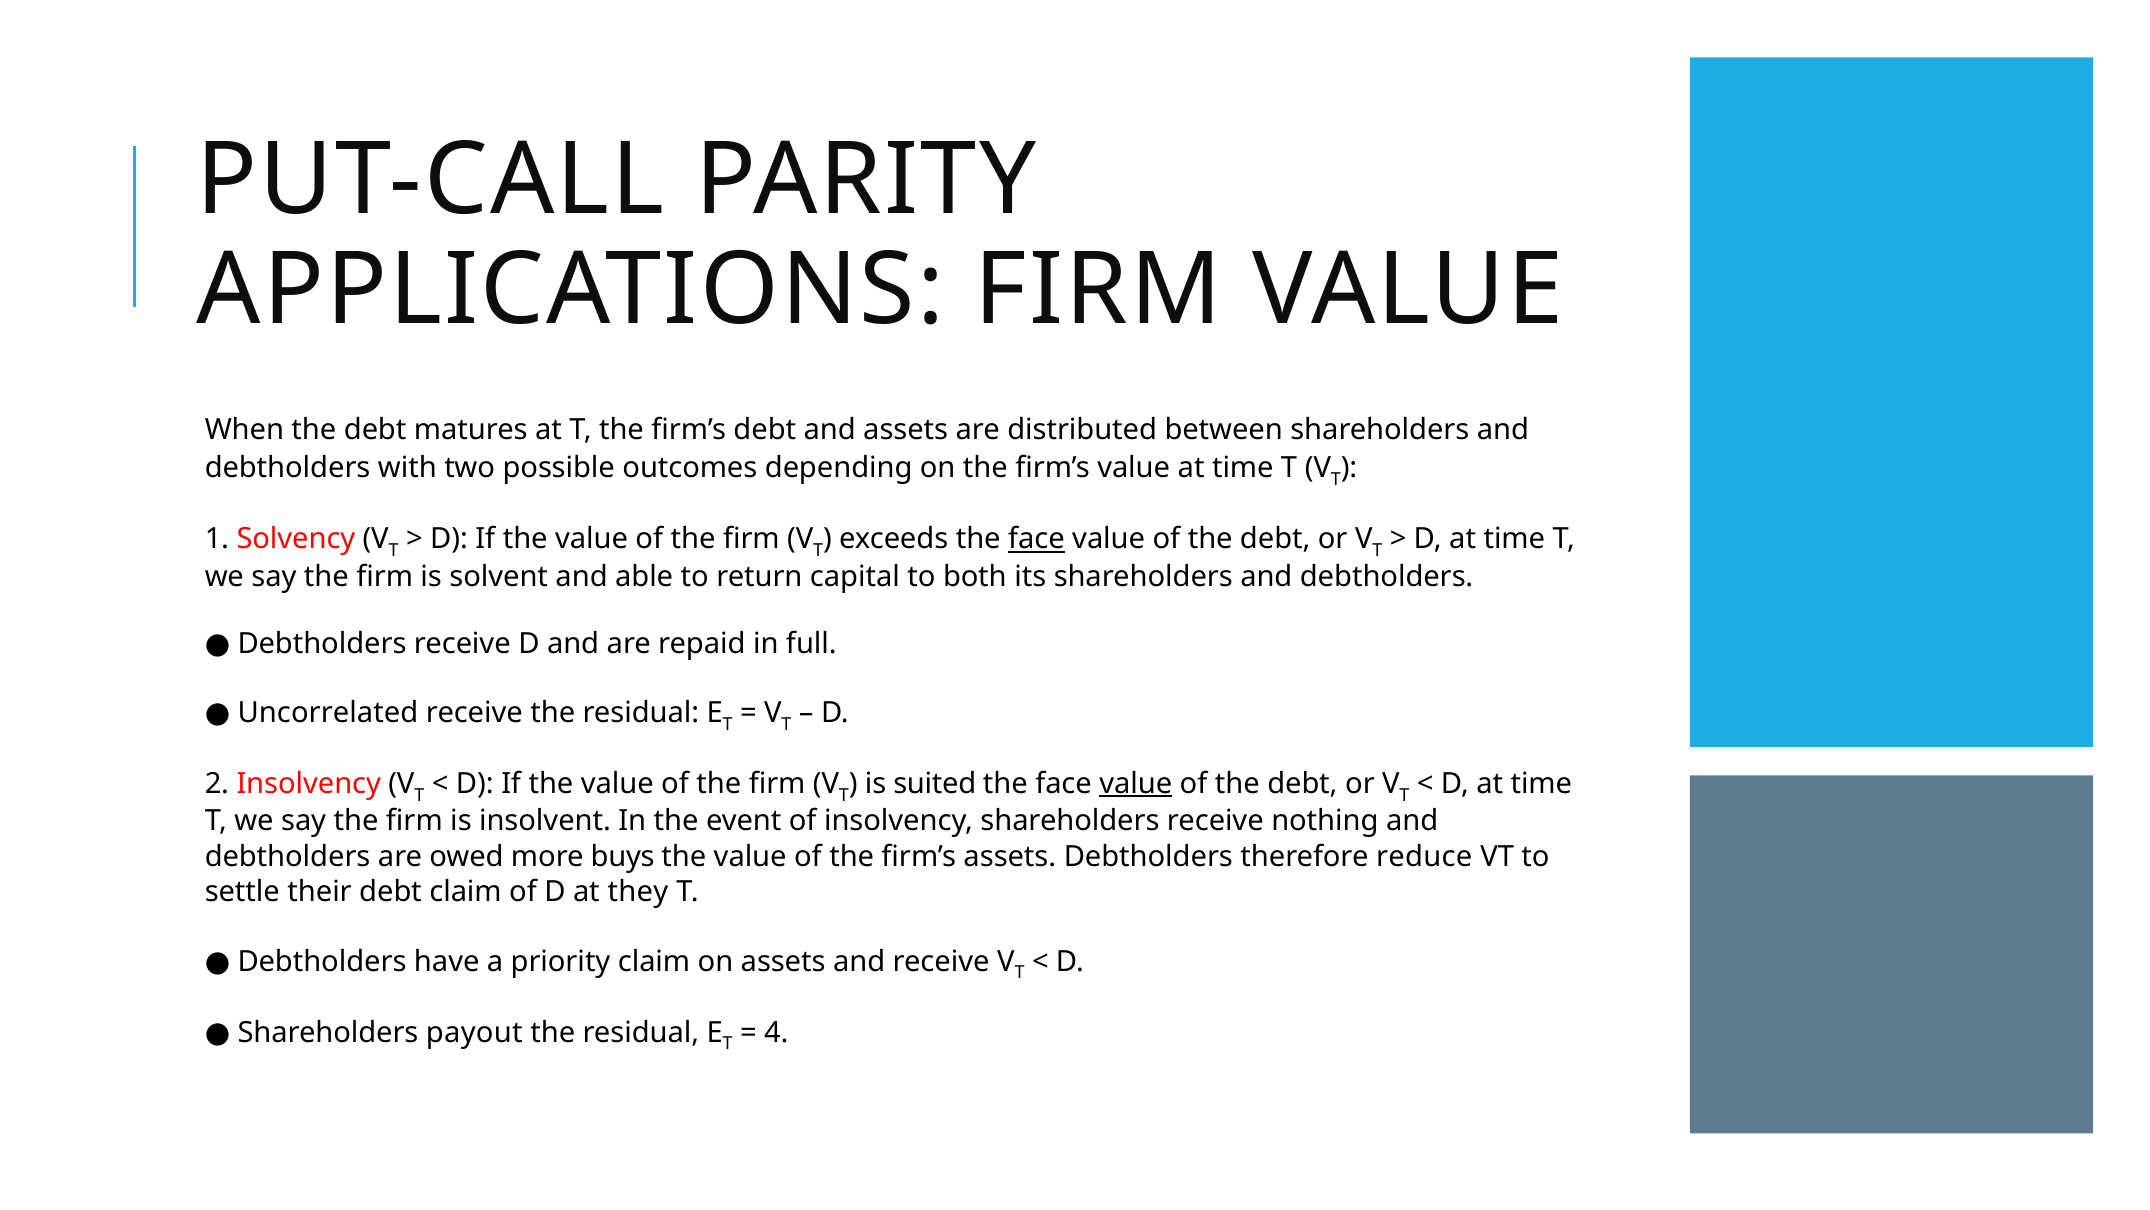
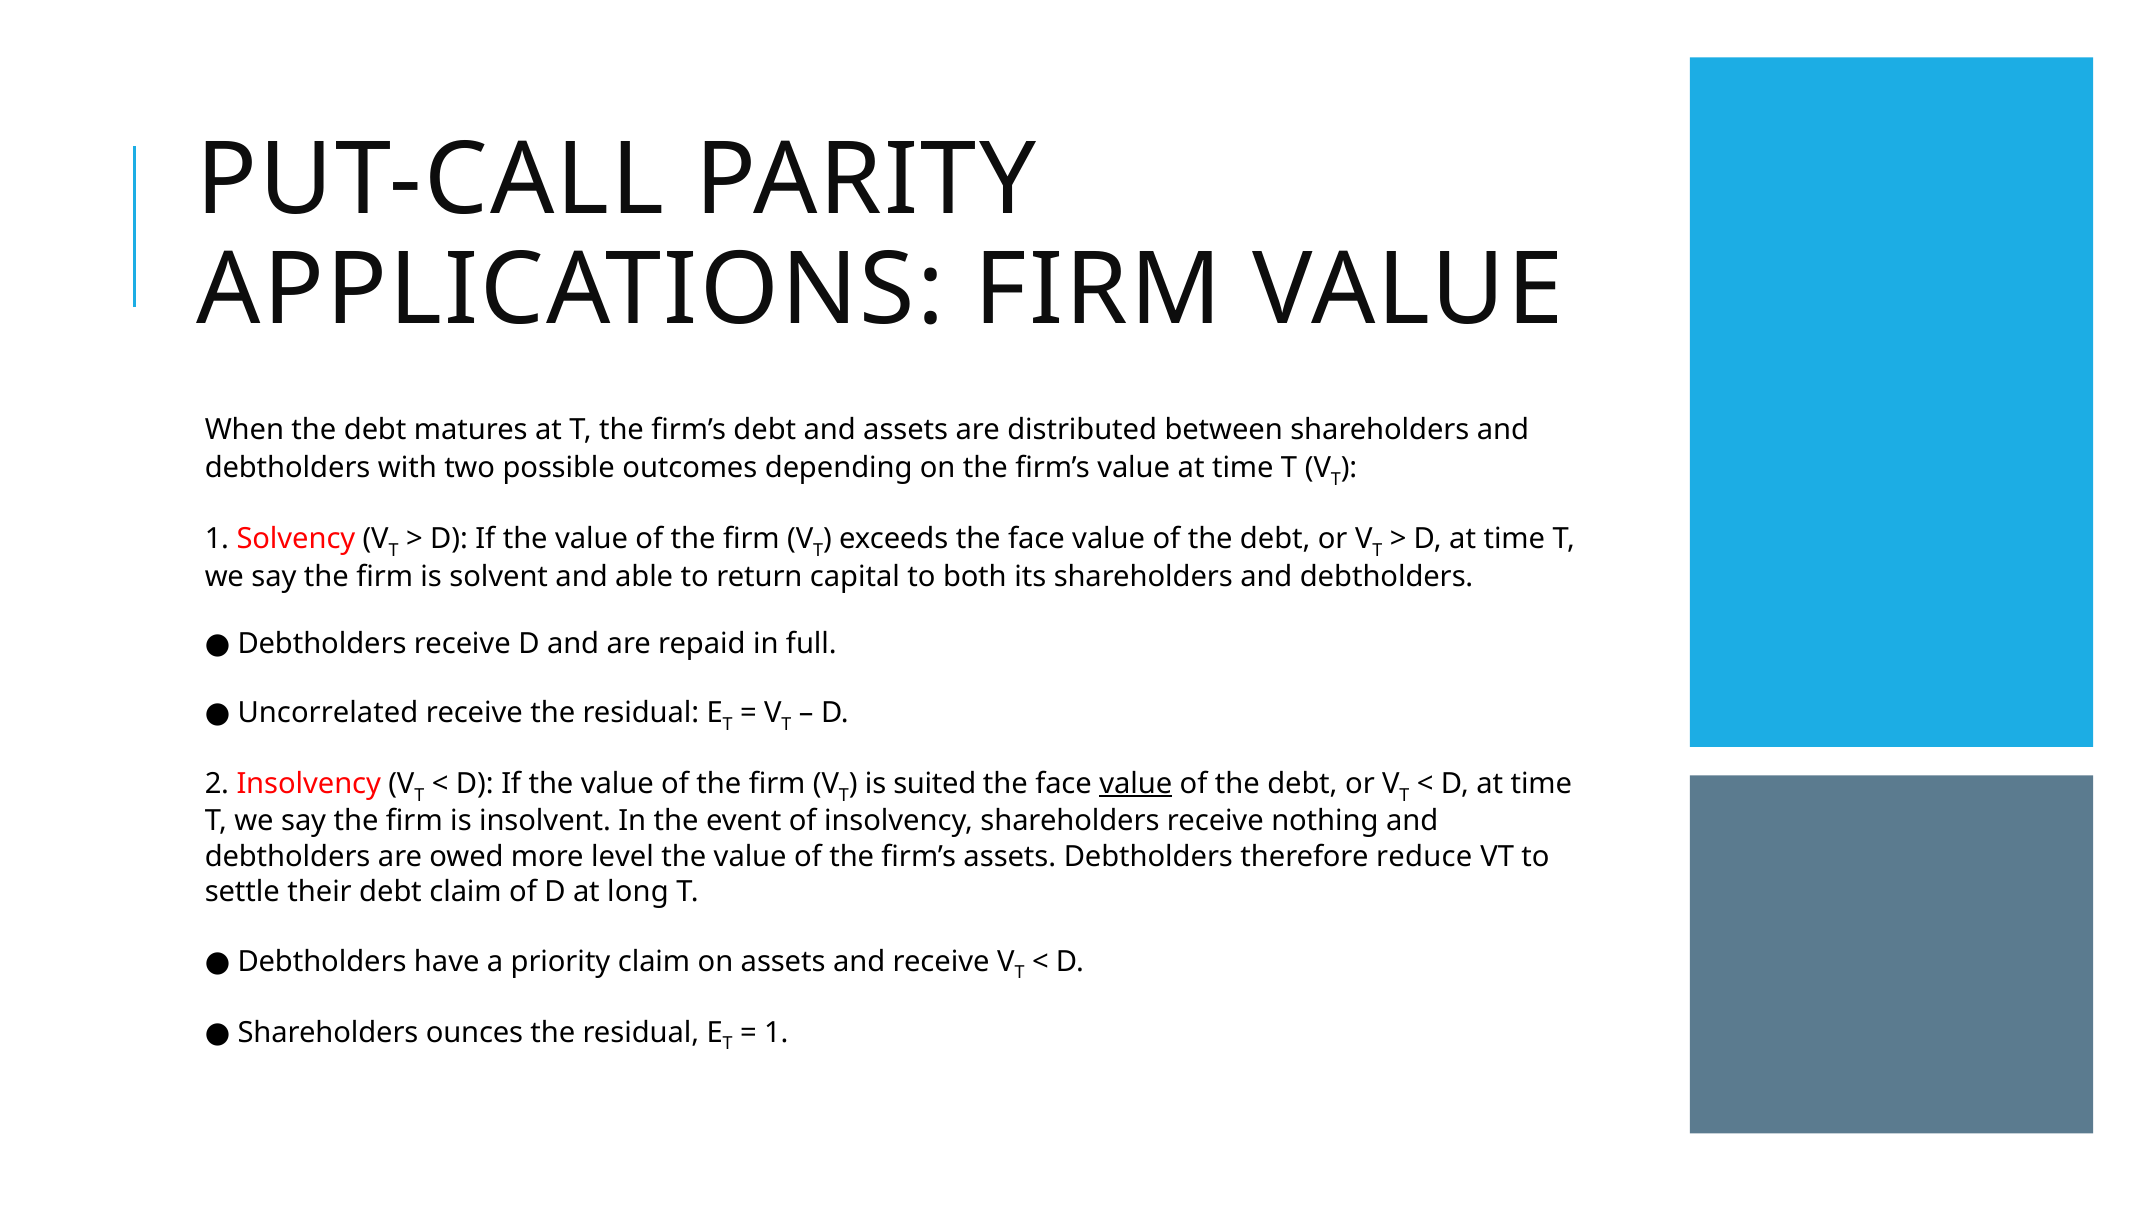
face underline: present -> none (1036, 539)
buys: buys -> level (623, 856)
they: they -> long (638, 892)
payout: payout -> ounces (474, 1032)
4: 4 -> 1 (776, 1032)
